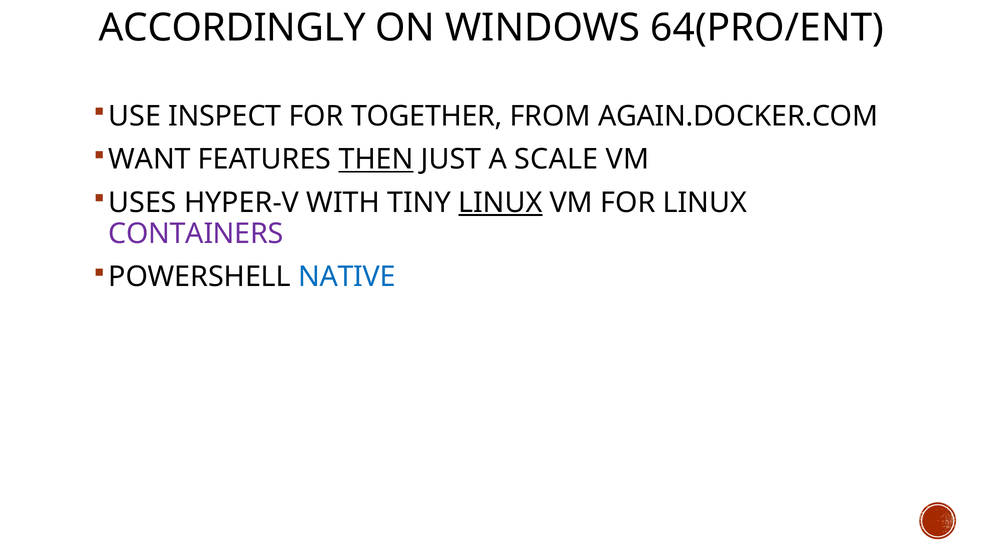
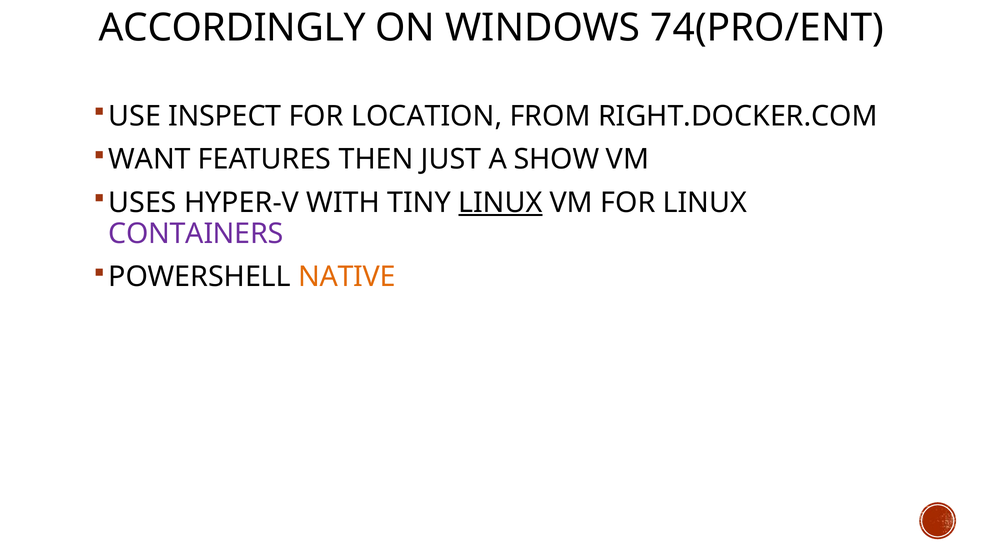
64(PRO/ENT: 64(PRO/ENT -> 74(PRO/ENT (767, 28)
TOGETHER: TOGETHER -> LOCATION (427, 116)
AGAIN.DOCKER.COM: AGAIN.DOCKER.COM -> RIGHT.DOCKER.COM (738, 116)
THEN underline: present -> none (376, 159)
SCALE: SCALE -> SHOW (557, 159)
NATIVE colour: blue -> orange (347, 277)
